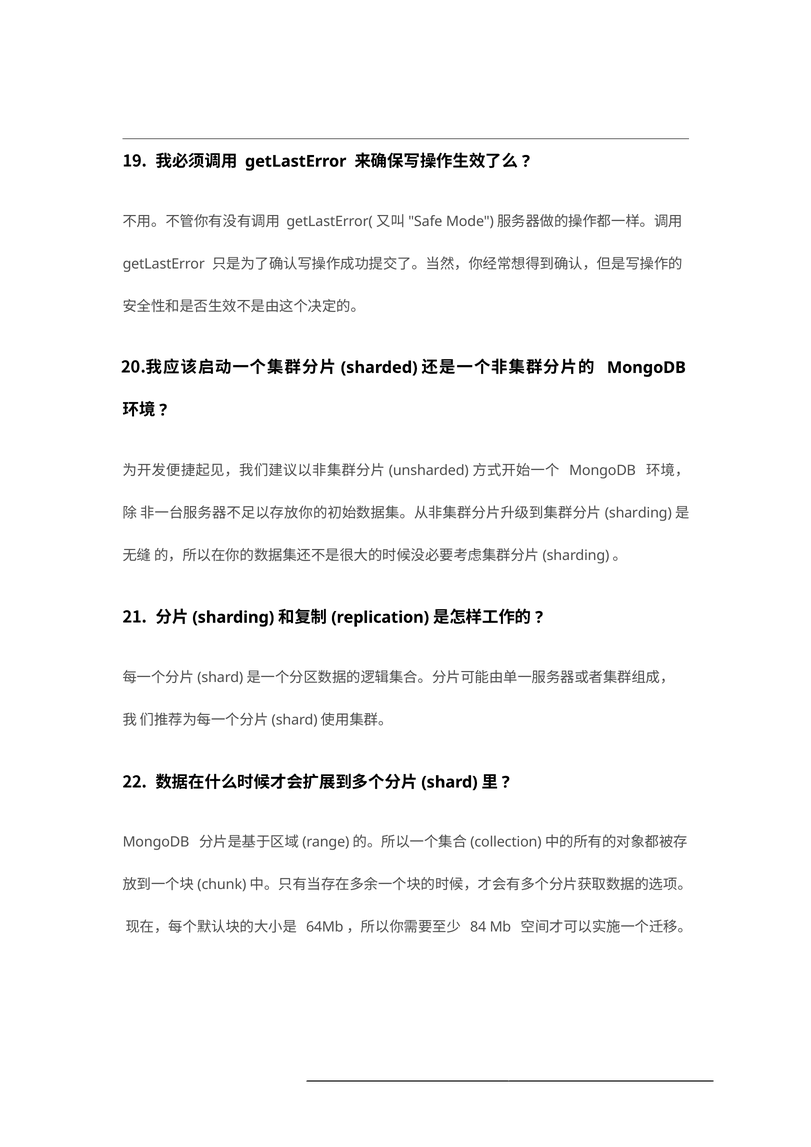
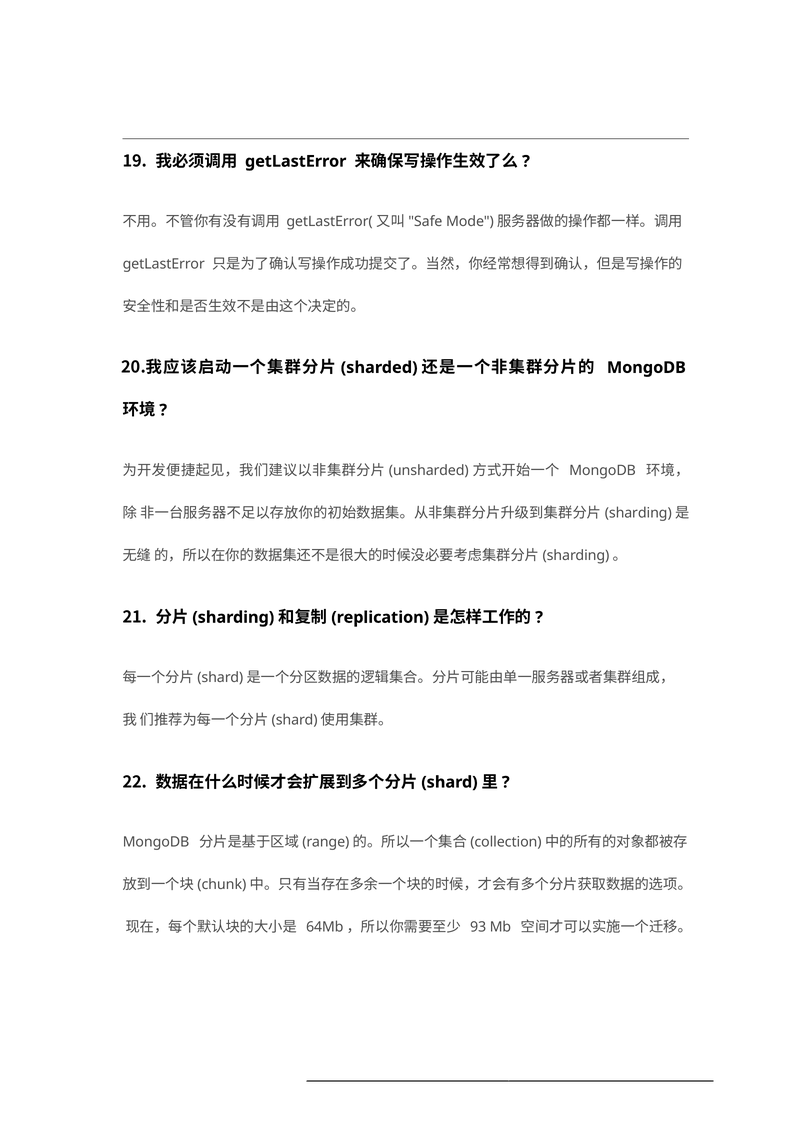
84: 84 -> 93 (478, 928)
